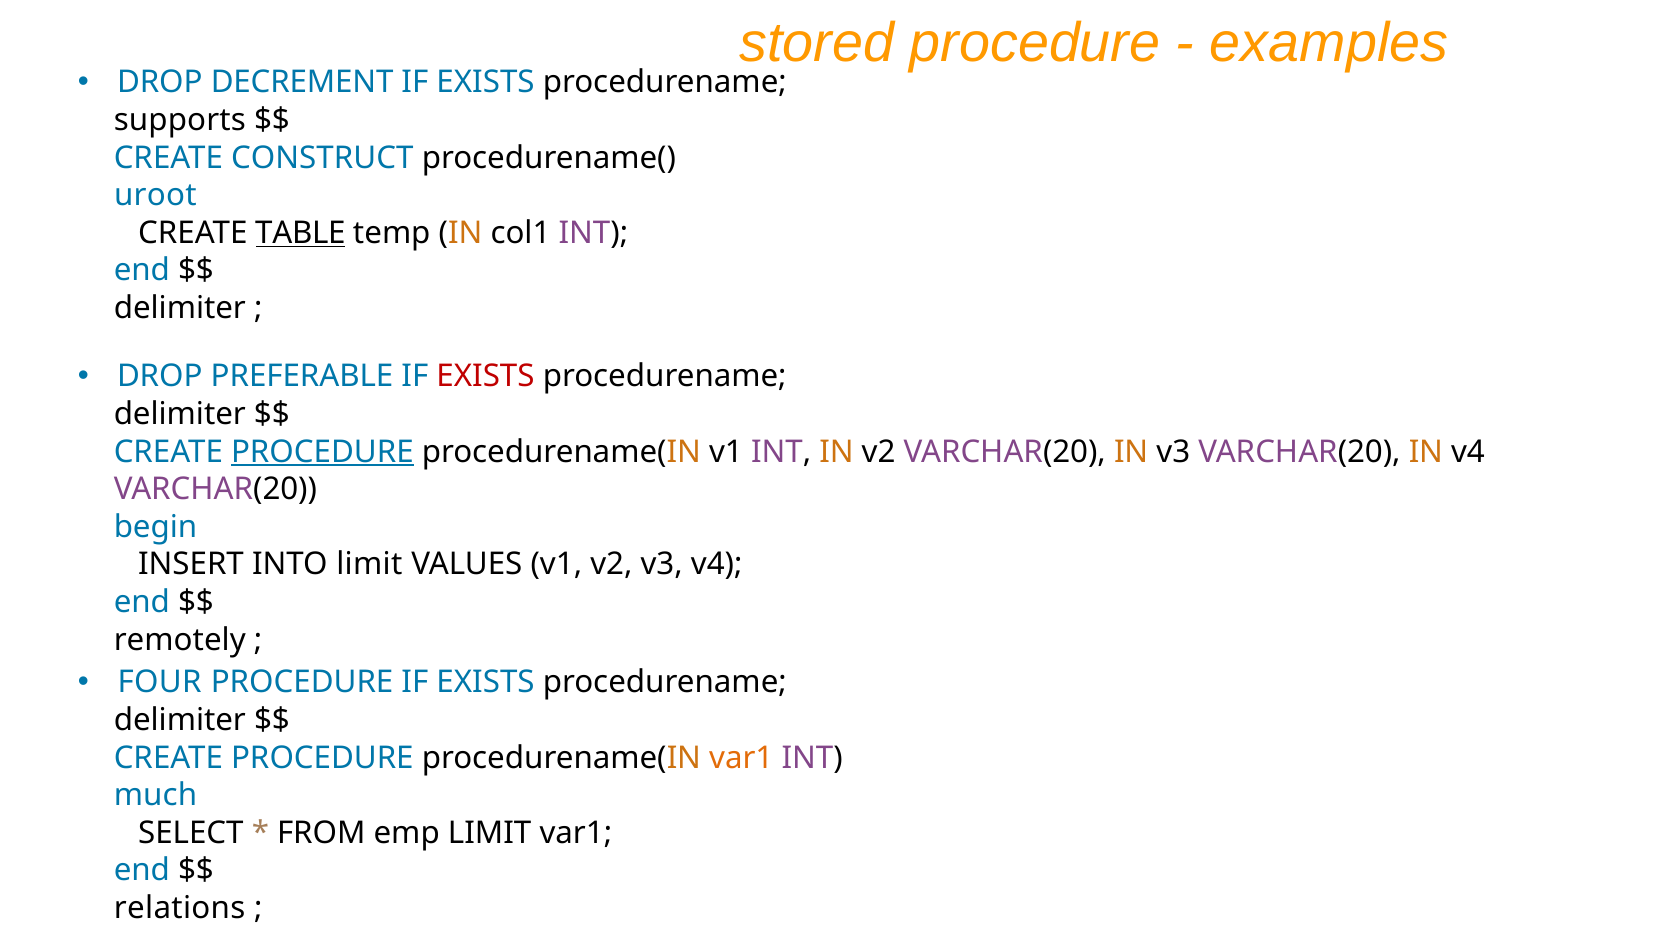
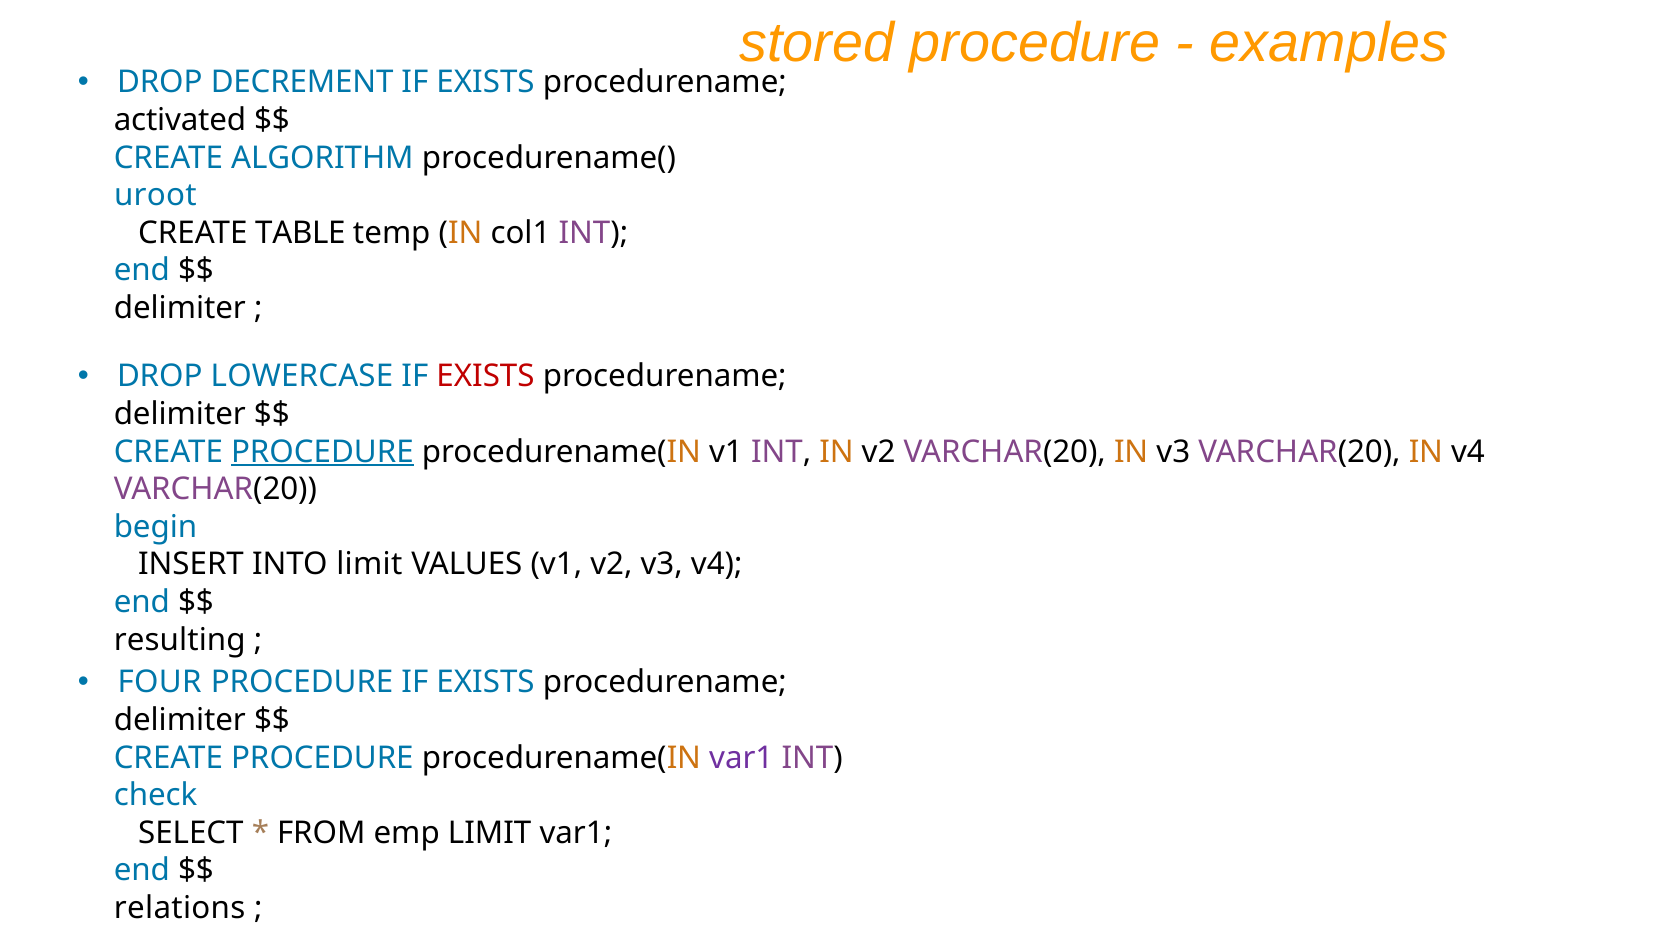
supports: supports -> activated (180, 120)
CONSTRUCT: CONSTRUCT -> ALGORITHM (322, 158)
TABLE underline: present -> none (300, 233)
PREFERABLE: PREFERABLE -> LOWERCASE (302, 376)
remotely: remotely -> resulting (180, 639)
var1 colour: orange -> purple (741, 757)
much: much -> check (156, 795)
